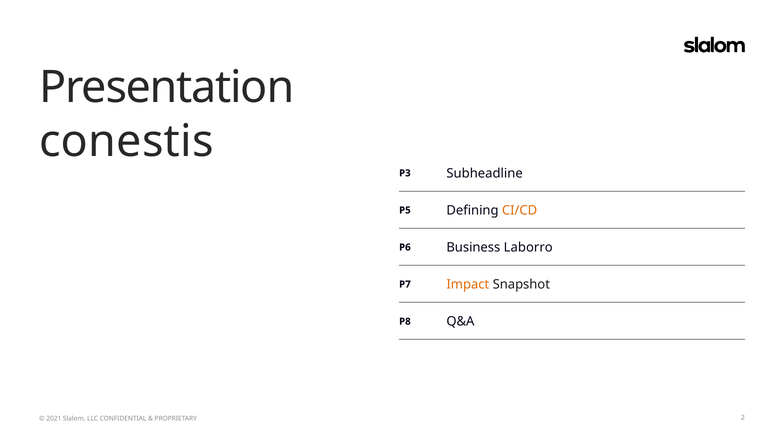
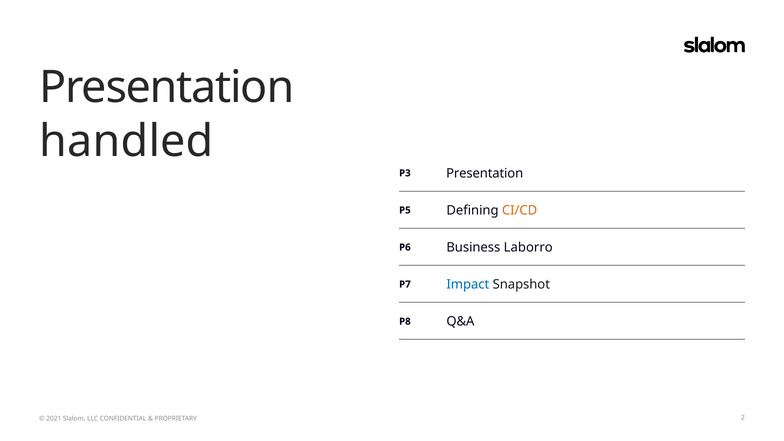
conestis: conestis -> handled (126, 141)
P3 Subheadline: Subheadline -> Presentation (485, 173)
Impact colour: orange -> blue (468, 285)
